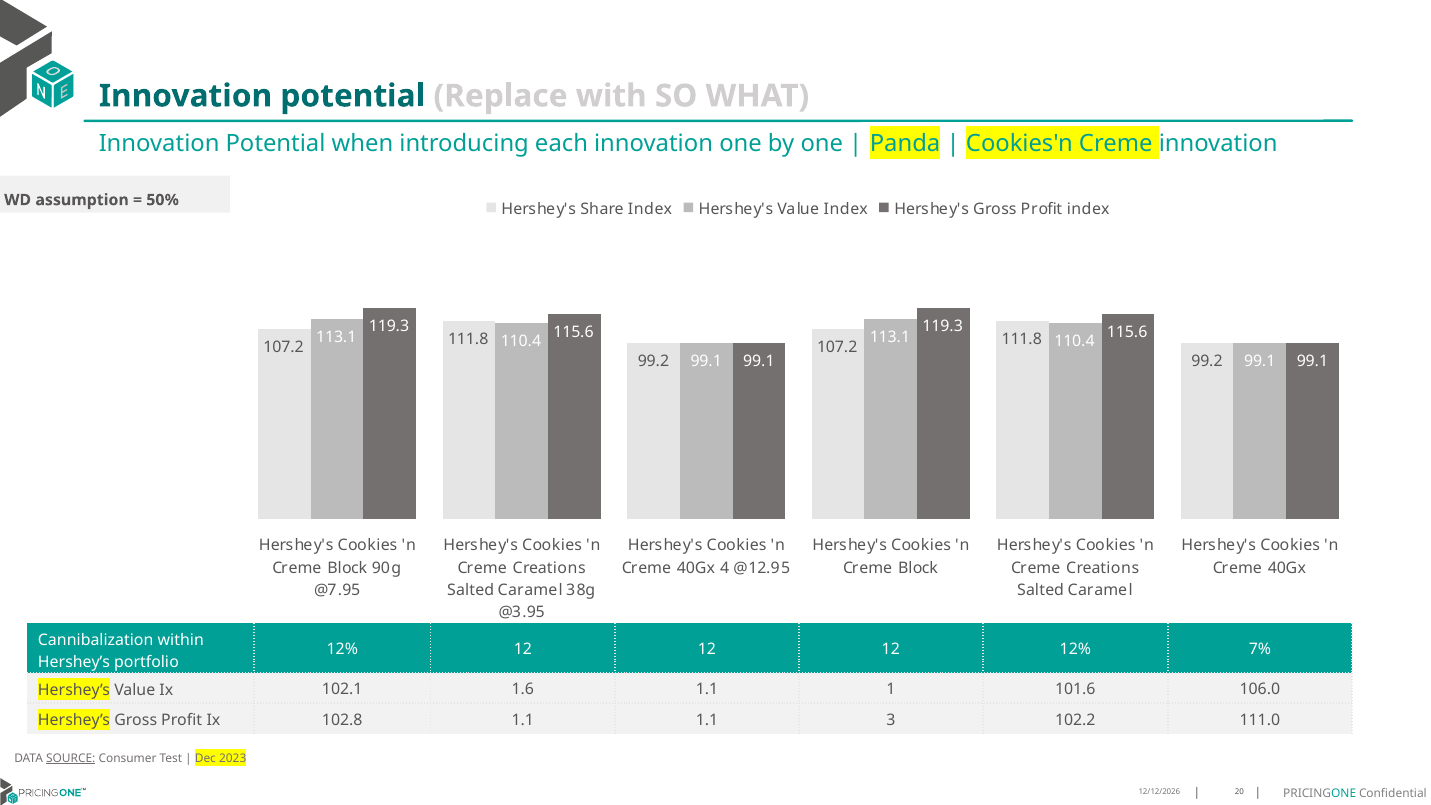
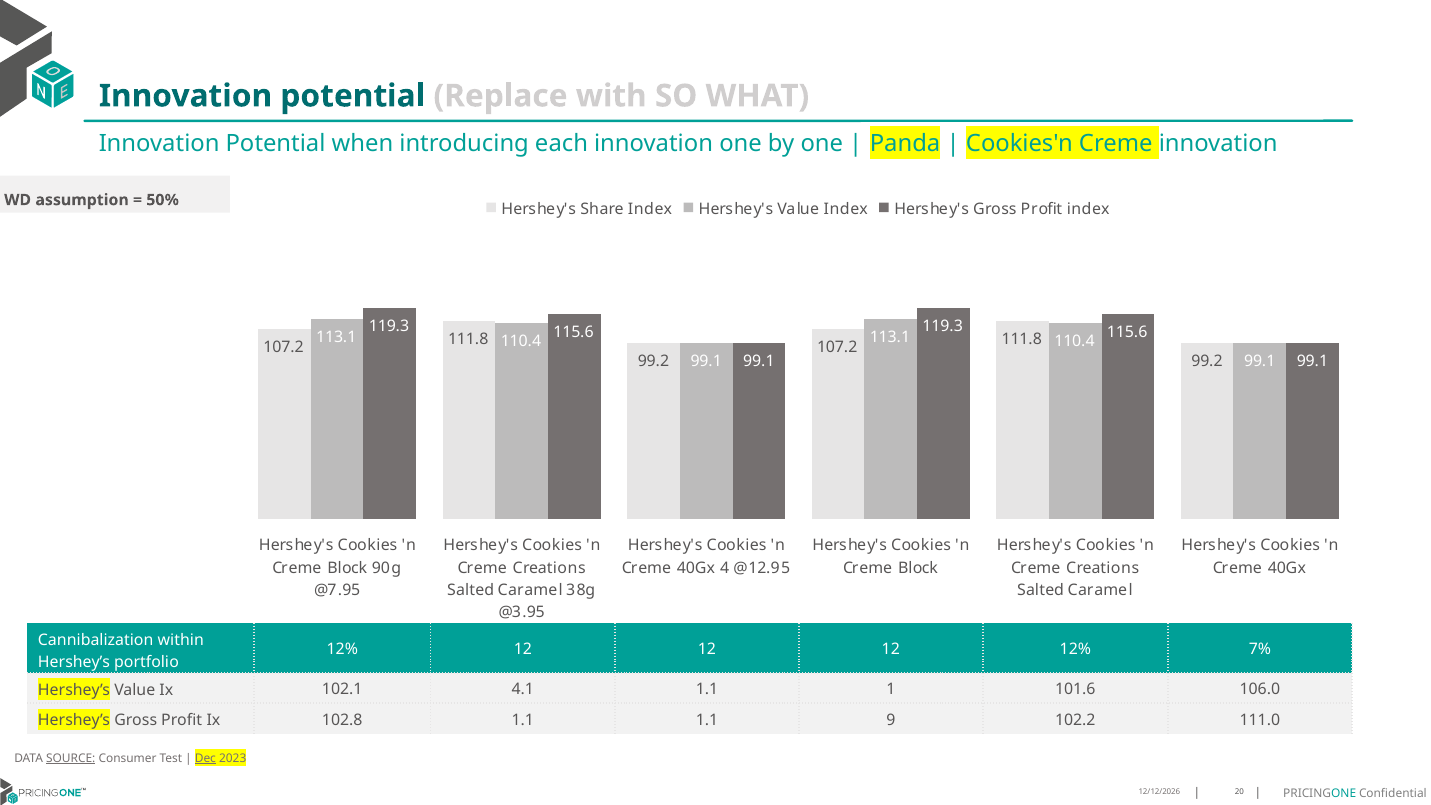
1.6: 1.6 -> 4.1 (523, 689)
3: 3 -> 9 (891, 720)
Dec underline: none -> present (205, 758)
